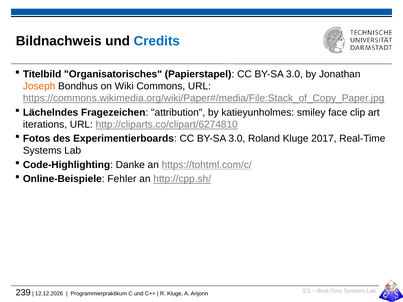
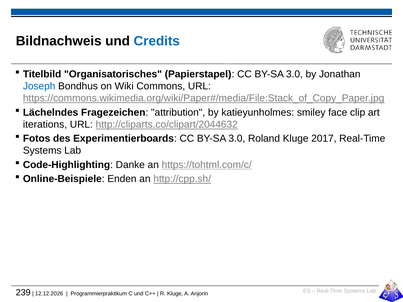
Joseph colour: orange -> blue (39, 86)
http://cliparts.co/clipart/6274810: http://cliparts.co/clipart/6274810 -> http://cliparts.co/clipart/2044632 (167, 125)
Fehler: Fehler -> Enden (122, 179)
